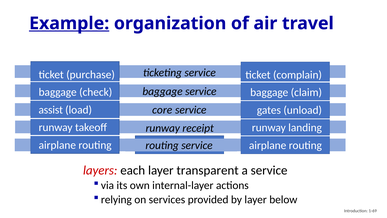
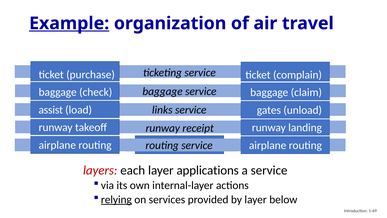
core: core -> links (162, 110)
transparent: transparent -> applications (208, 170)
relying underline: none -> present (116, 199)
